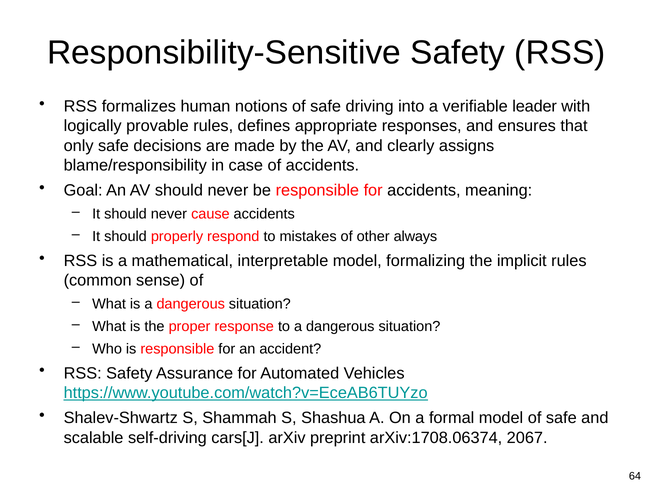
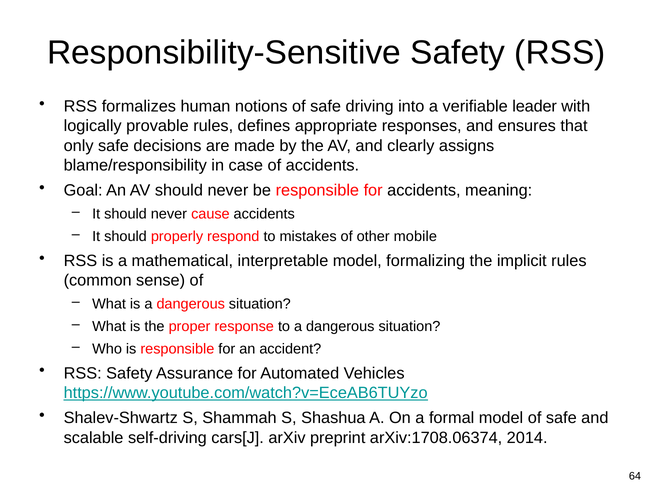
always: always -> mobile (415, 237)
2067: 2067 -> 2014 (527, 438)
